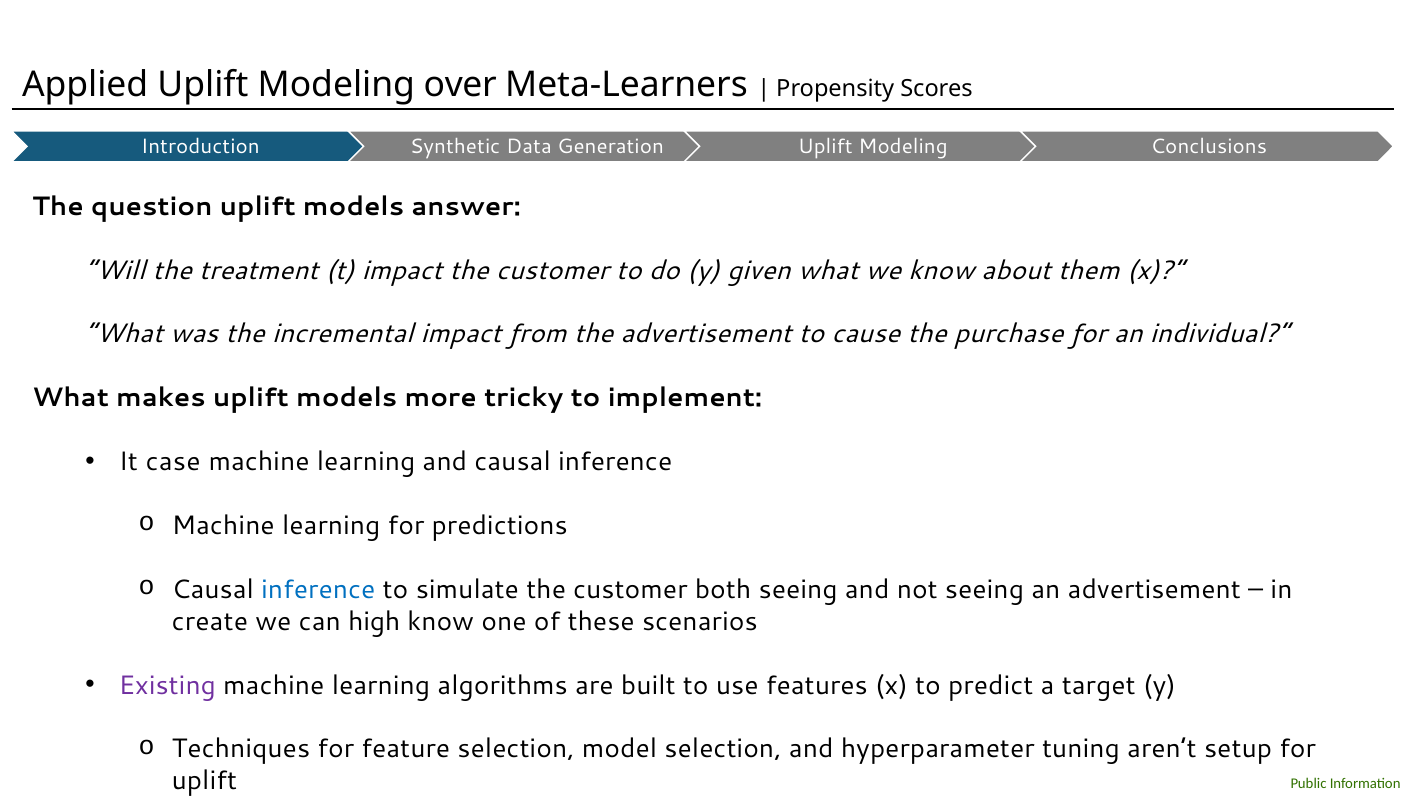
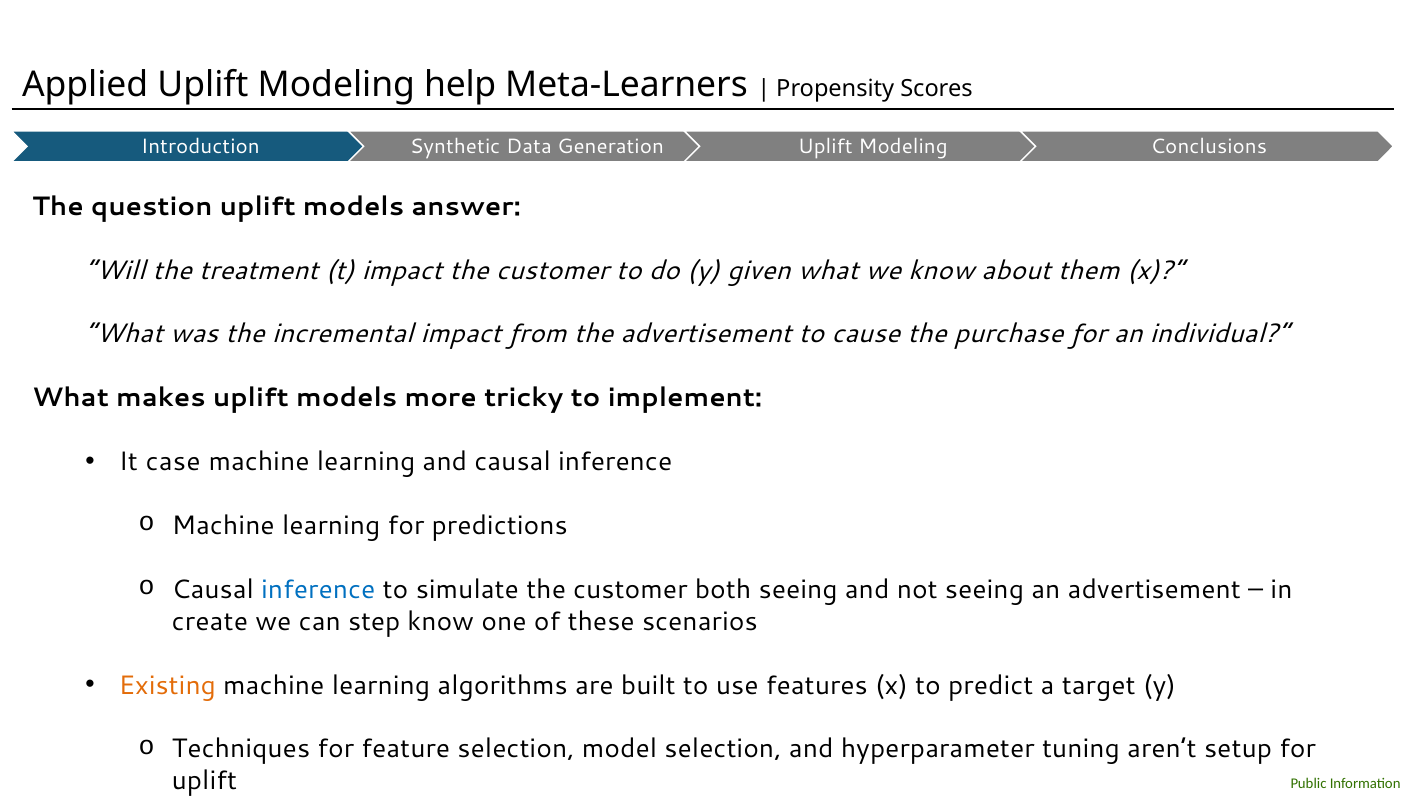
over: over -> help (460, 84)
high: high -> step (374, 621)
Existing colour: purple -> orange (167, 685)
